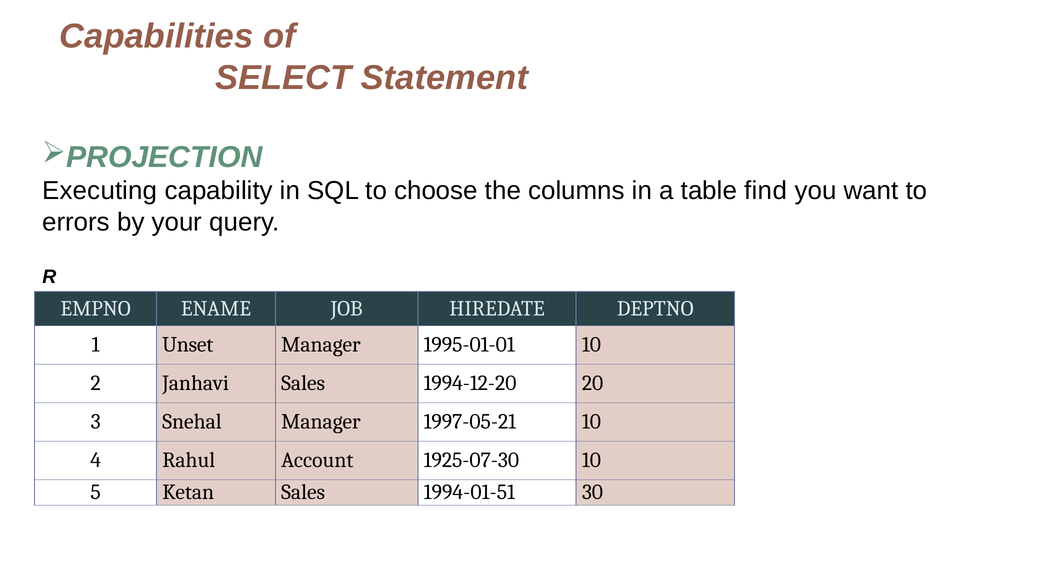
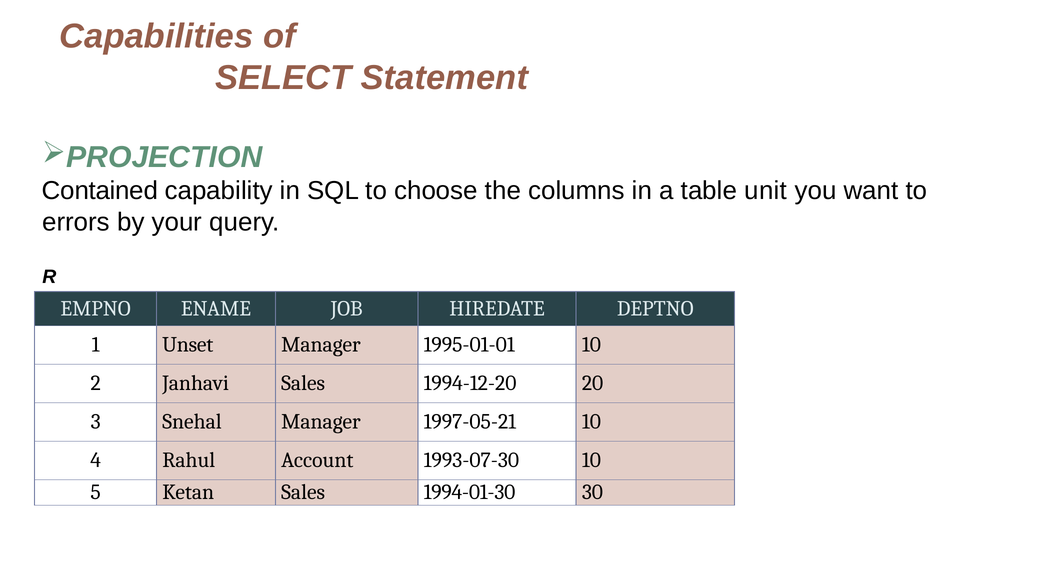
Executing: Executing -> Contained (100, 191)
find: find -> unit (766, 191)
1925-07-30: 1925-07-30 -> 1993-07-30 (471, 461)
1994-01-51: 1994-01-51 -> 1994-01-30 (470, 493)
